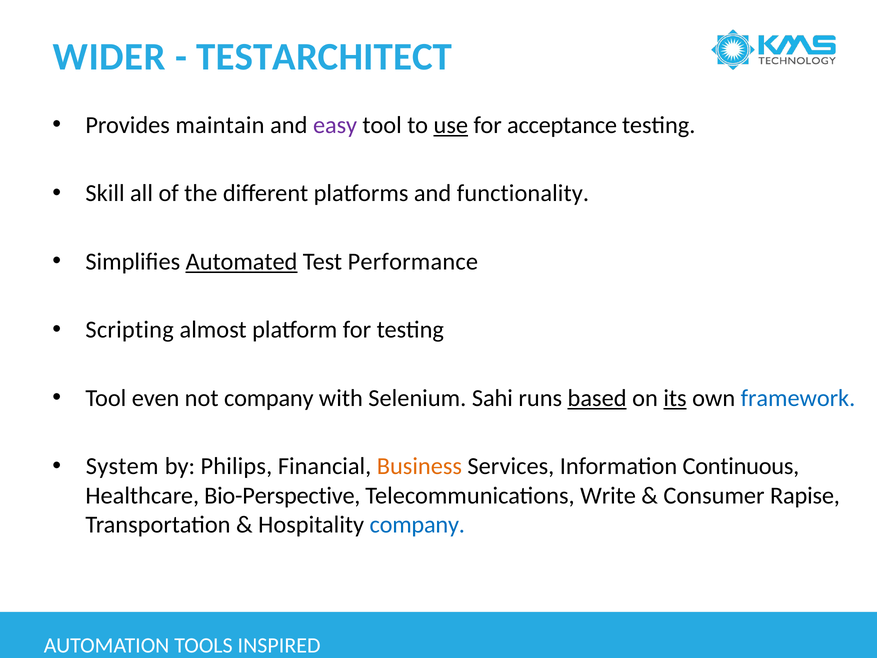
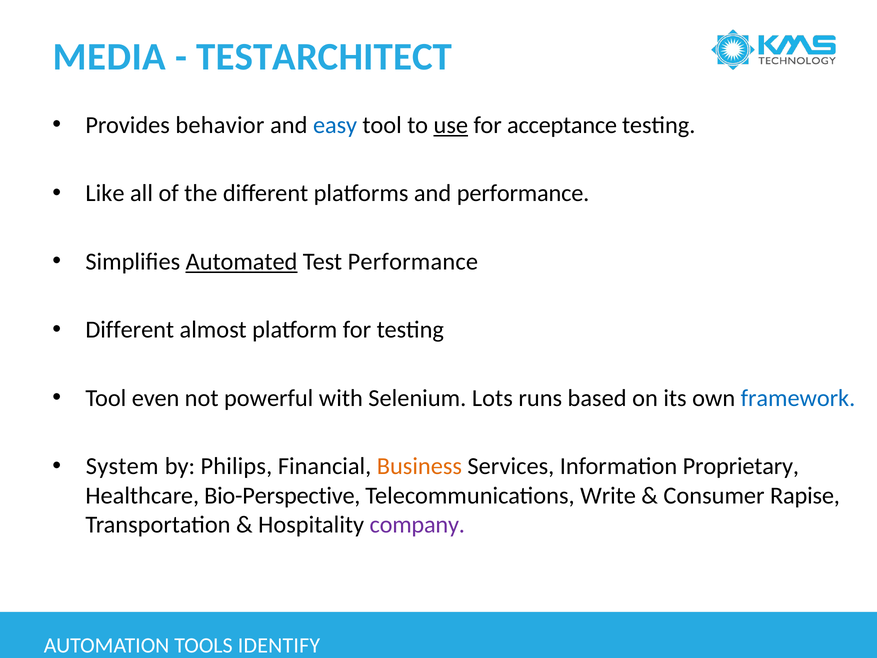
WIDER: WIDER -> MEDIA (109, 57)
maintain: maintain -> behavior (220, 125)
easy colour: purple -> blue (335, 125)
Skill: Skill -> Like (105, 193)
and functionality: functionality -> performance (523, 193)
Scripting: Scripting -> Different (130, 330)
not company: company -> powerful (269, 398)
Sahi: Sahi -> Lots (492, 398)
based underline: present -> none (597, 398)
its underline: present -> none (675, 398)
Continuous: Continuous -> Proprietary (741, 466)
company colour: blue -> purple (417, 525)
INSPIRED: INSPIRED -> IDENTIFY (279, 645)
